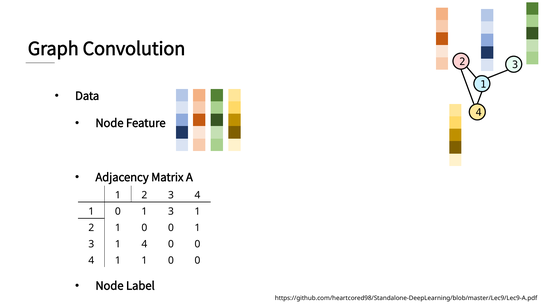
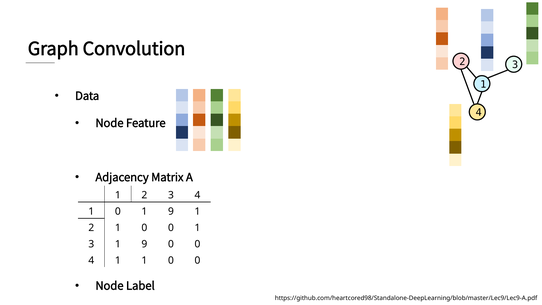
1 0 1 3: 3 -> 9 (171, 211)
3 1 4: 4 -> 9 (144, 244)
